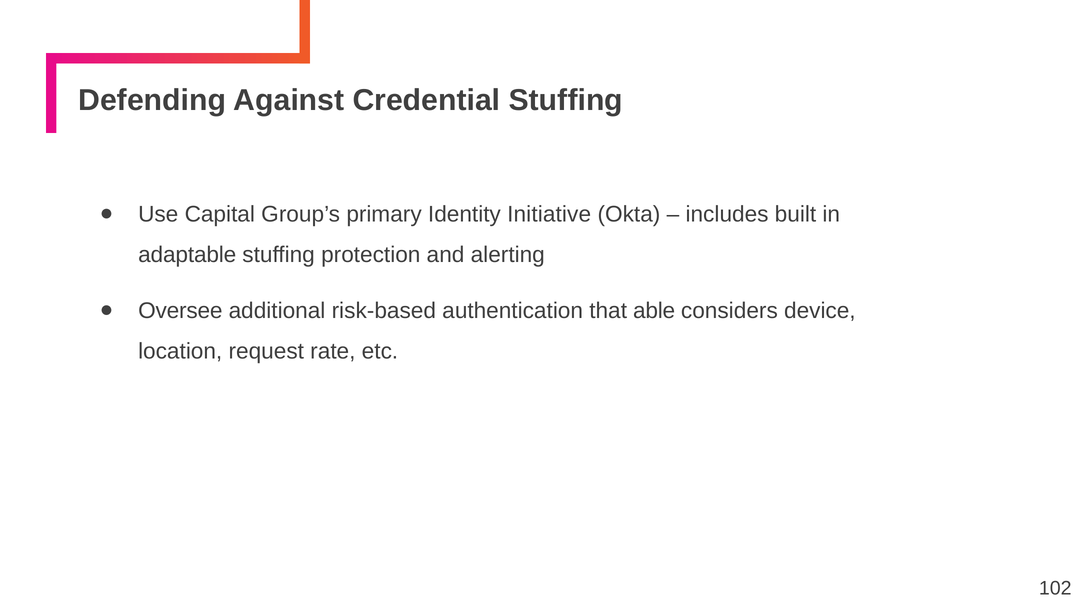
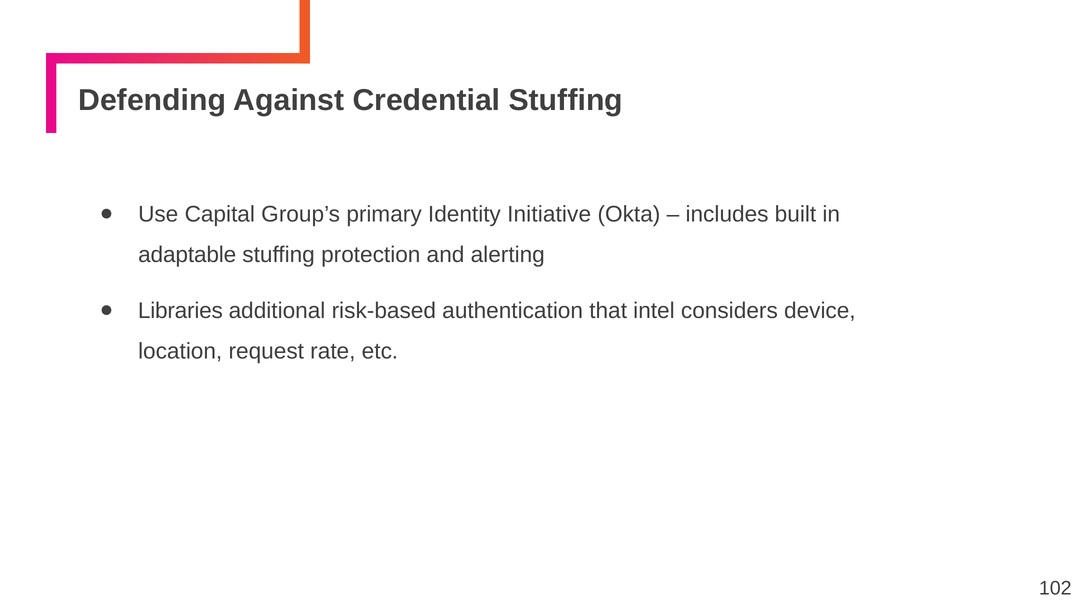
Oversee: Oversee -> Libraries (180, 311)
able: able -> intel (654, 311)
